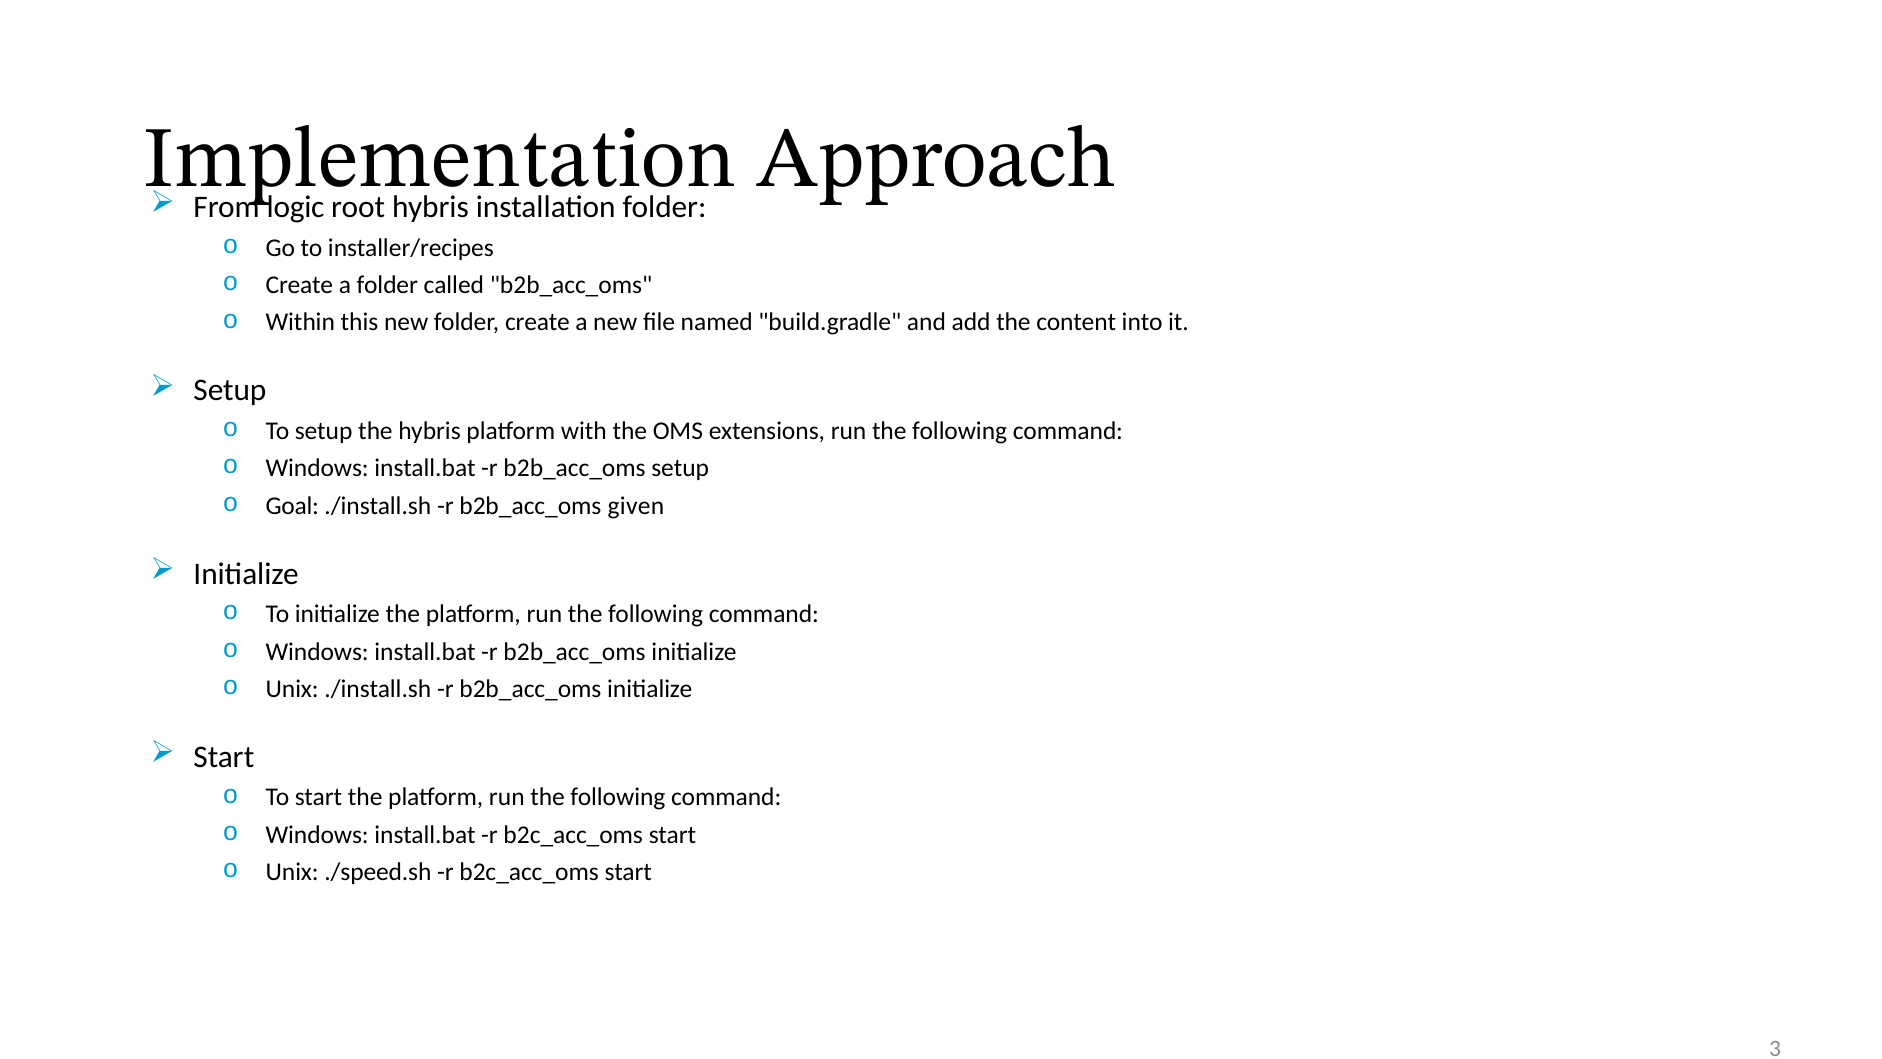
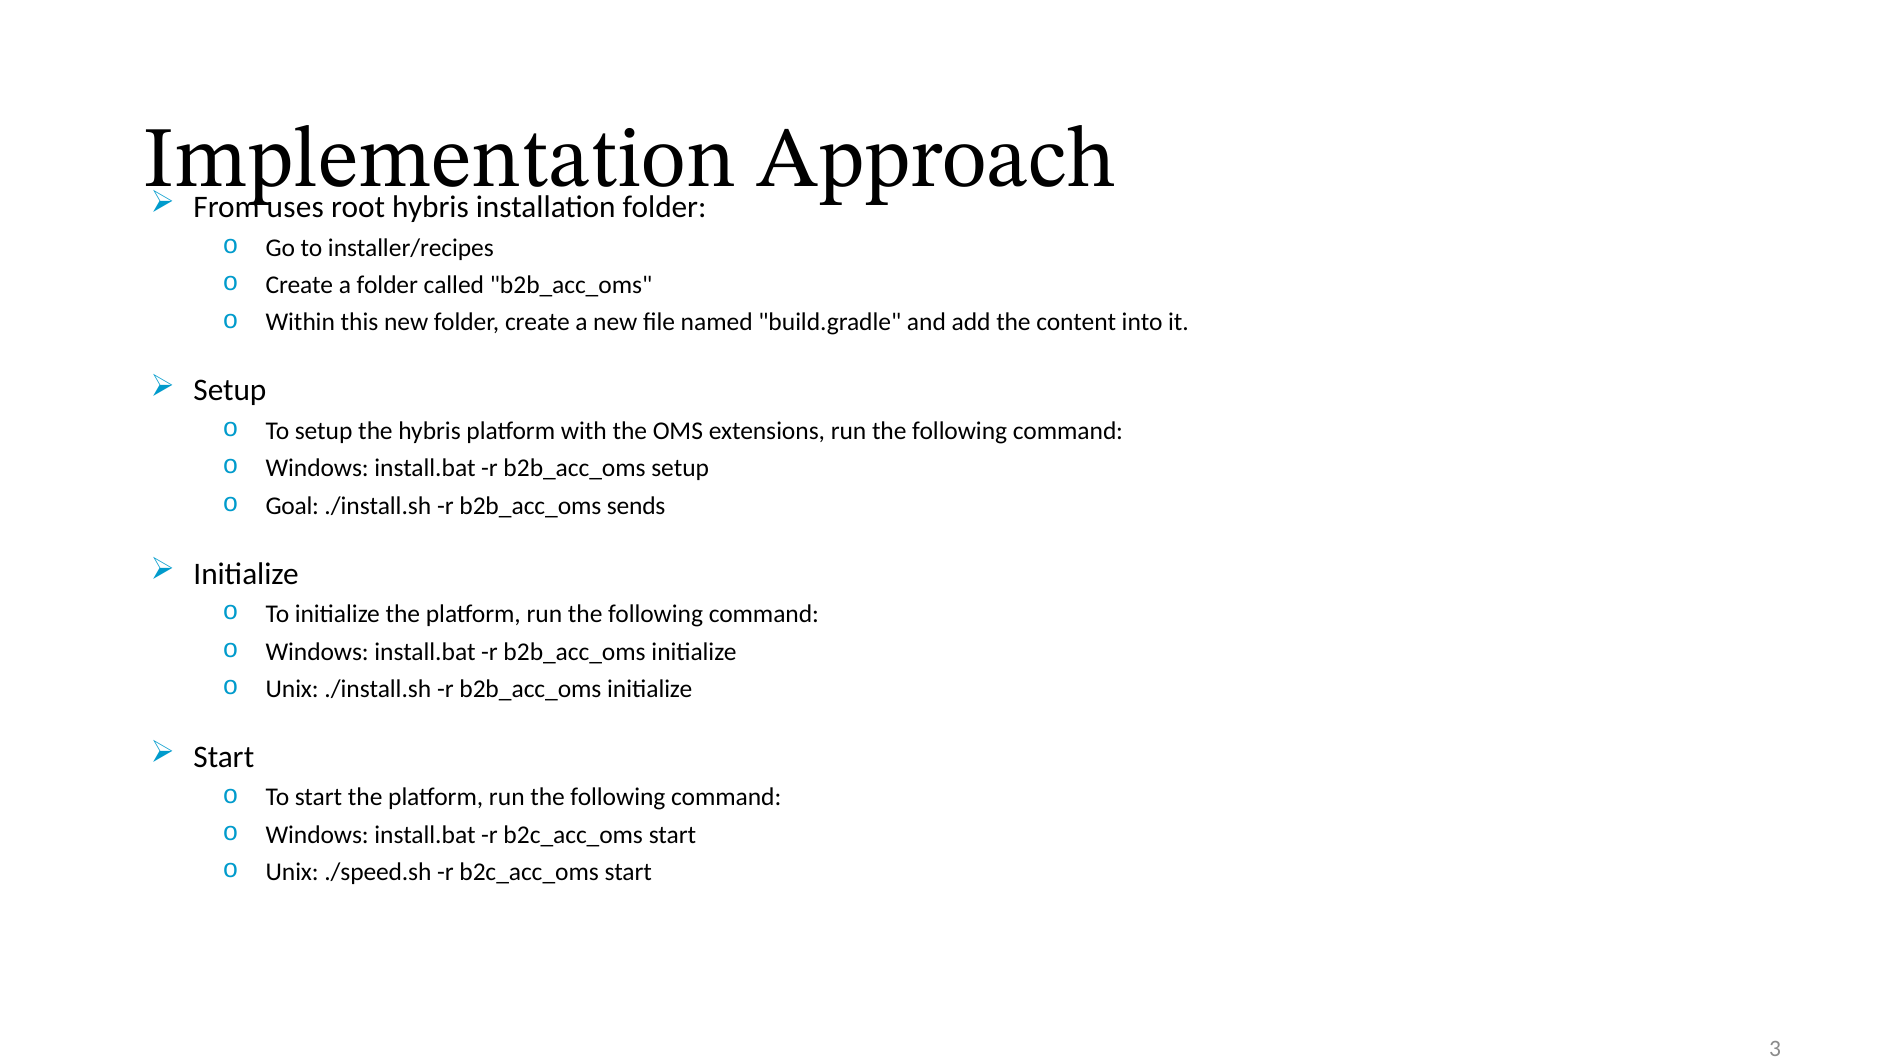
logic: logic -> uses (295, 207)
given: given -> sends (636, 506)
